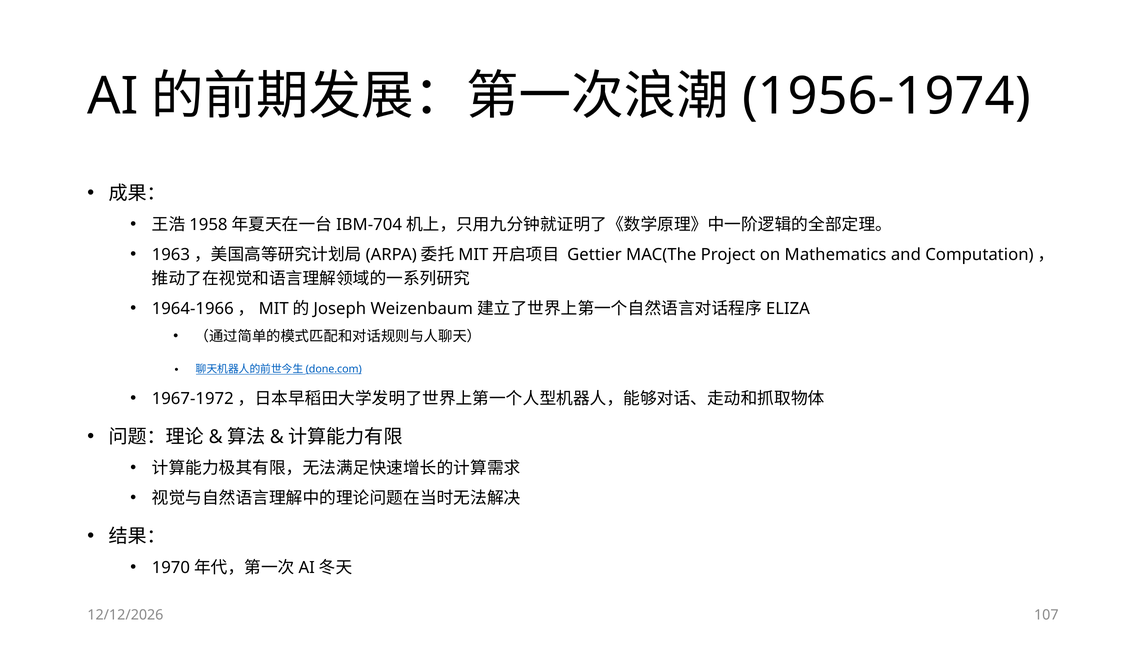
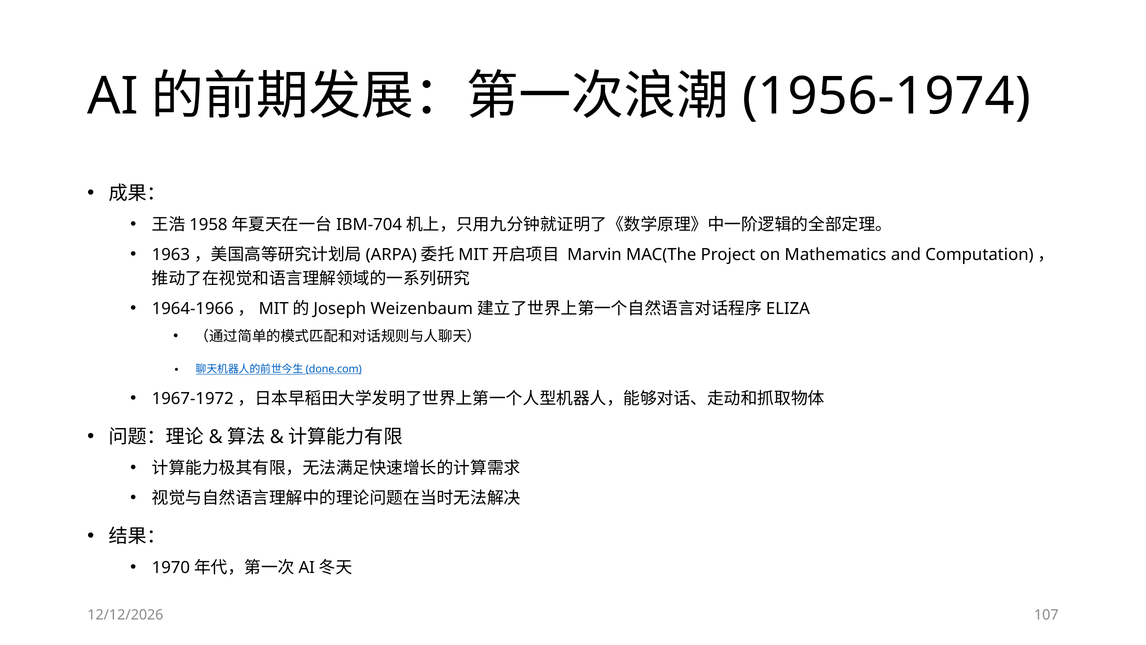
Gettier: Gettier -> Marvin (594, 255)
